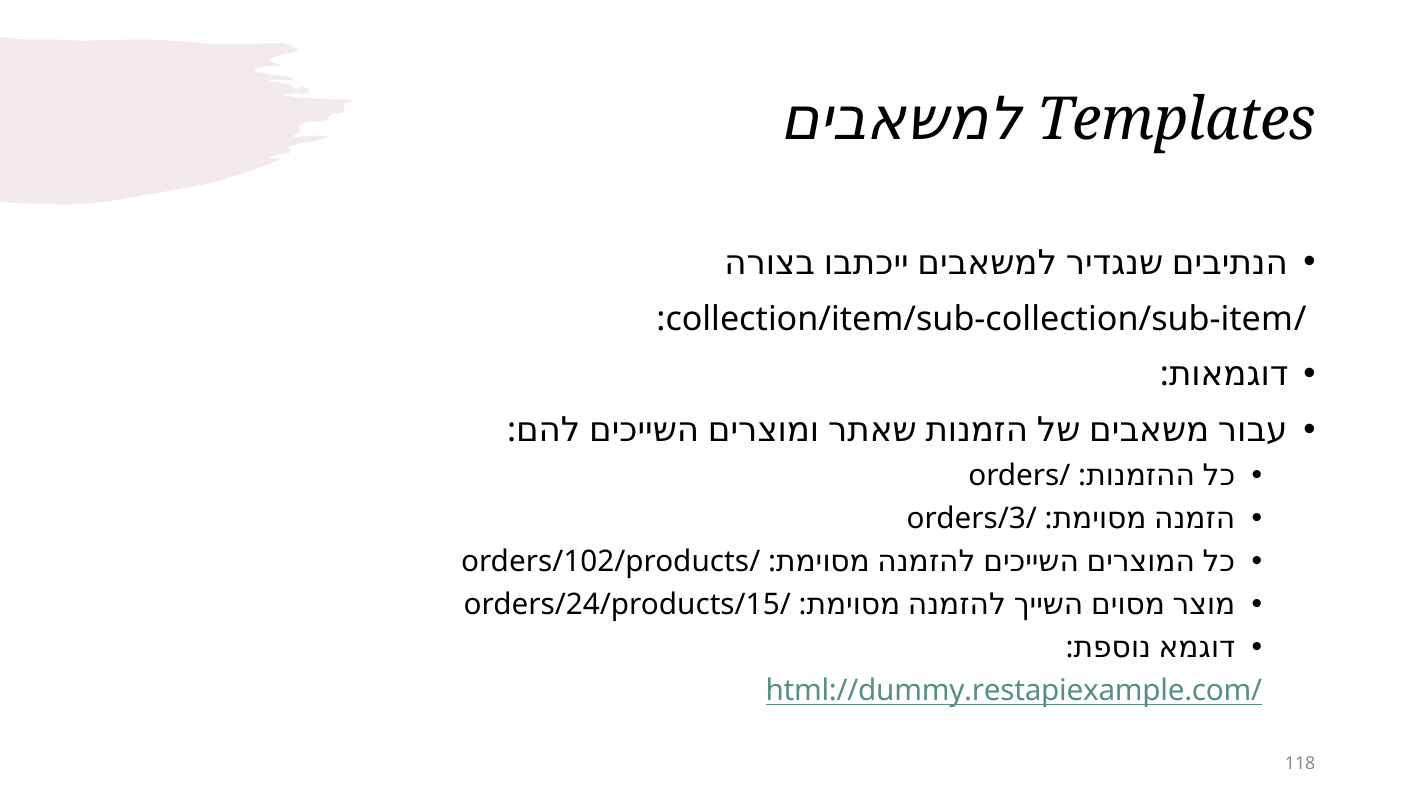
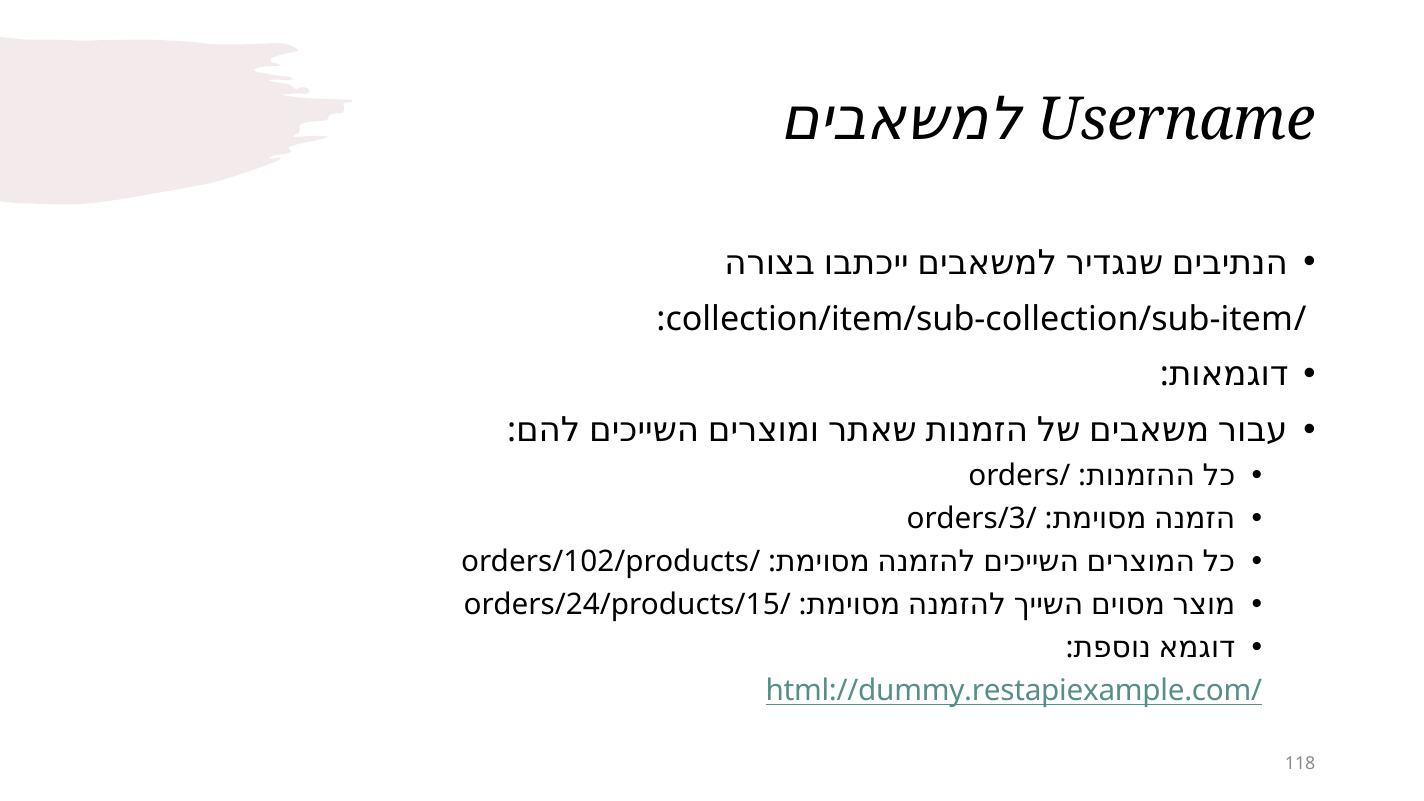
Templates: Templates -> Username (1177, 120)
